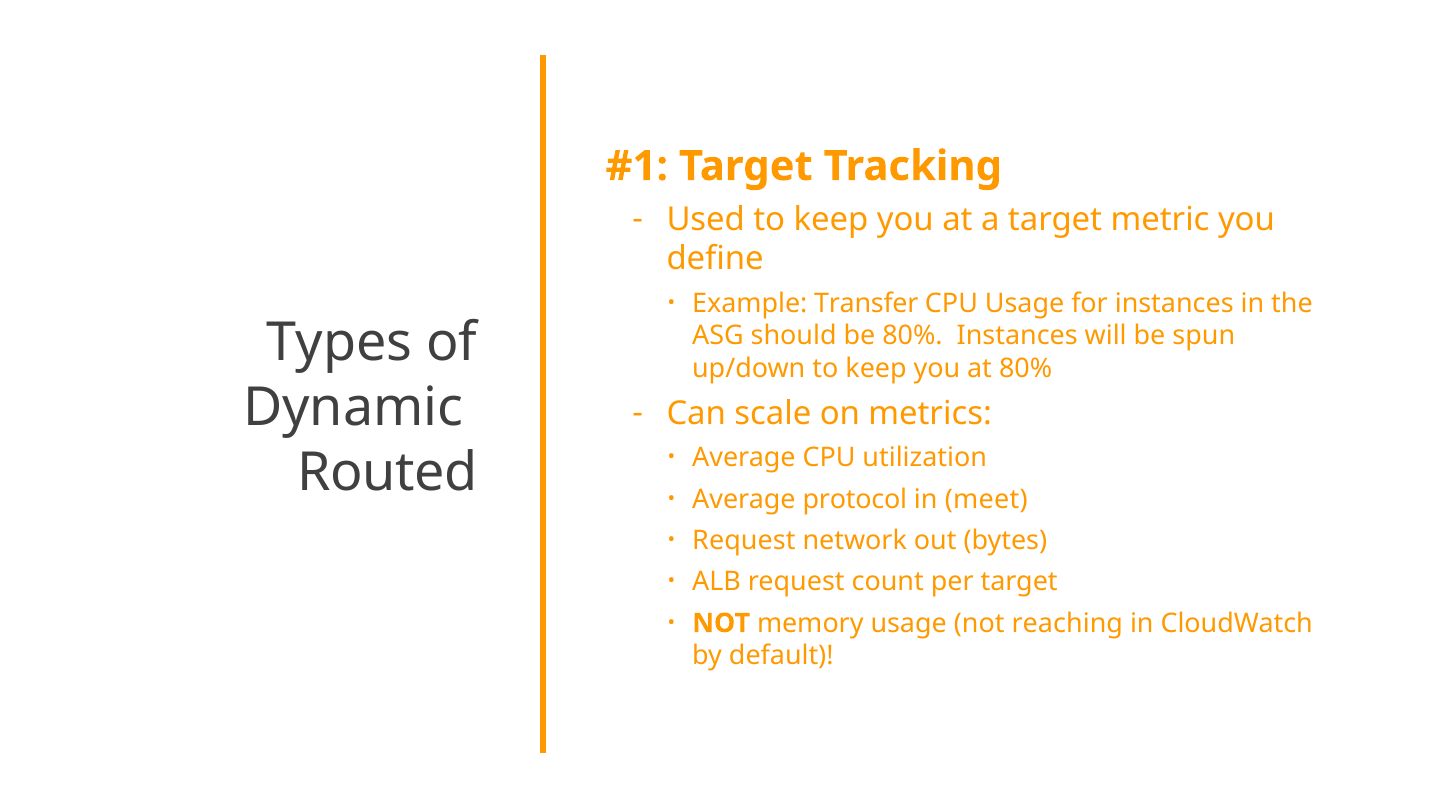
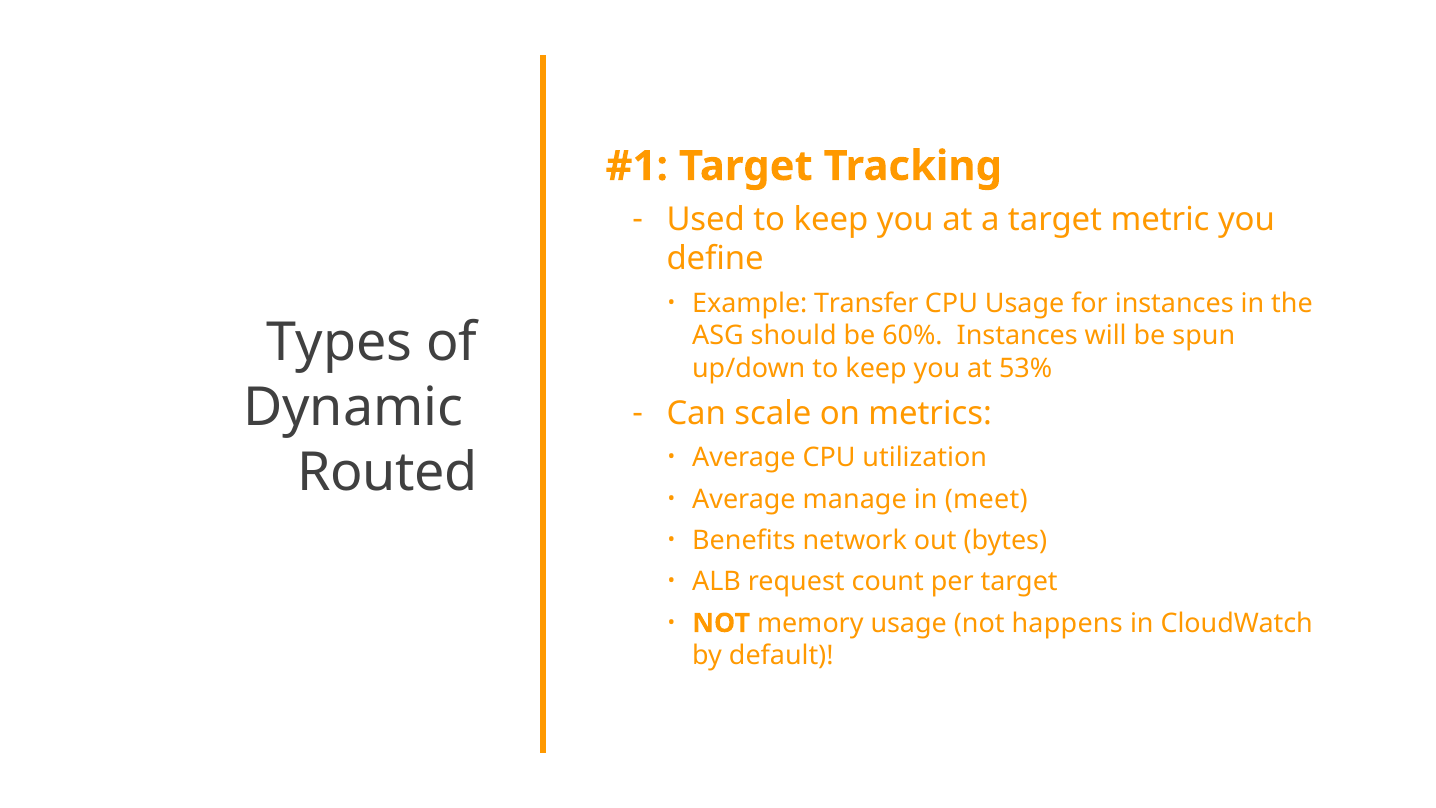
be 80%: 80% -> 60% (913, 336)
at 80%: 80% -> 53% (1026, 368)
protocol: protocol -> manage (855, 499)
Request: Request -> Benefits (744, 540)
reaching: reaching -> happens (1067, 623)
